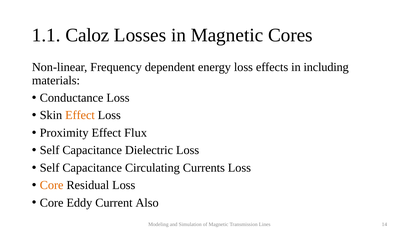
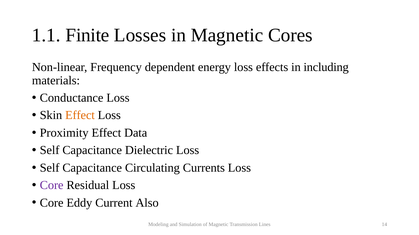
Caloz: Caloz -> Finite (87, 35)
Flux: Flux -> Data (136, 133)
Core colour: orange -> purple (52, 186)
